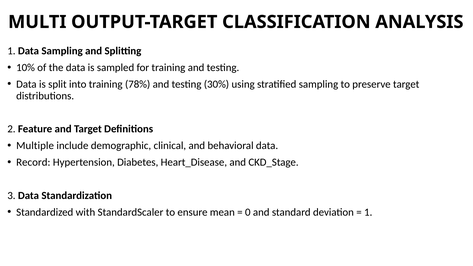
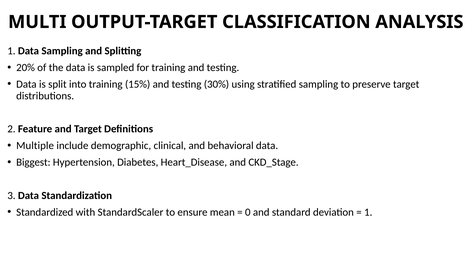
10%: 10% -> 20% (26, 68)
78%: 78% -> 15% (138, 84)
Record: Record -> Biggest (33, 162)
